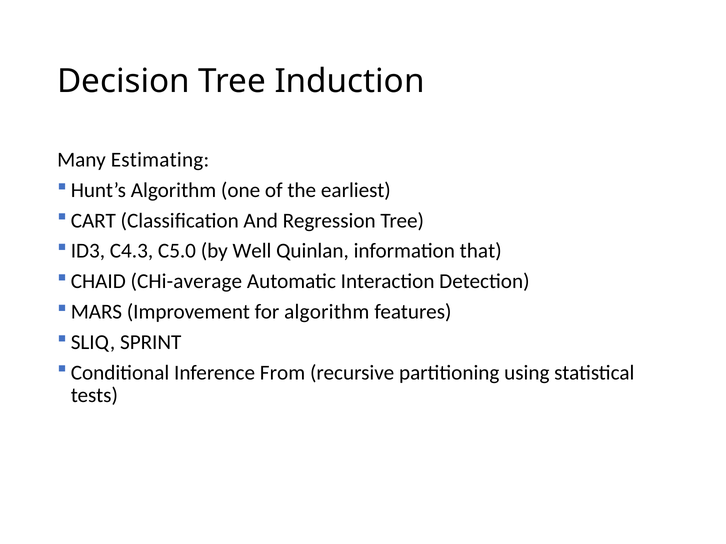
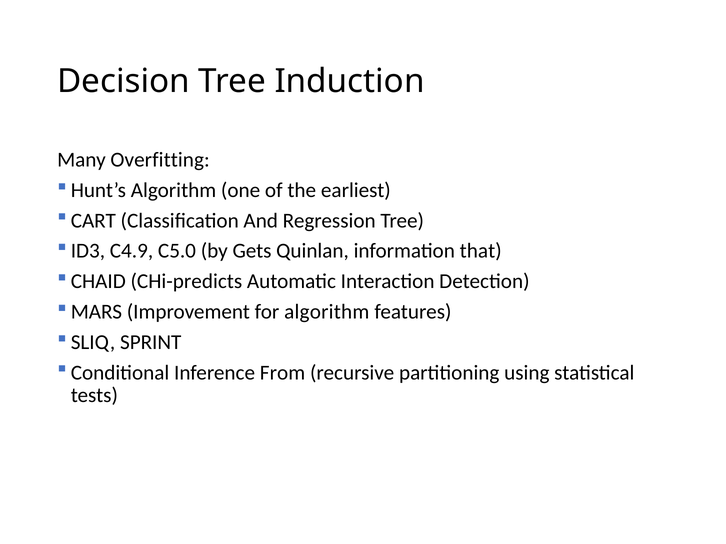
Estimating: Estimating -> Overfitting (160, 160)
C4.3: C4.3 -> C4.9 (131, 251)
Well: Well -> Gets (252, 251)
CHi-average: CHi-average -> CHi-predicts (186, 282)
